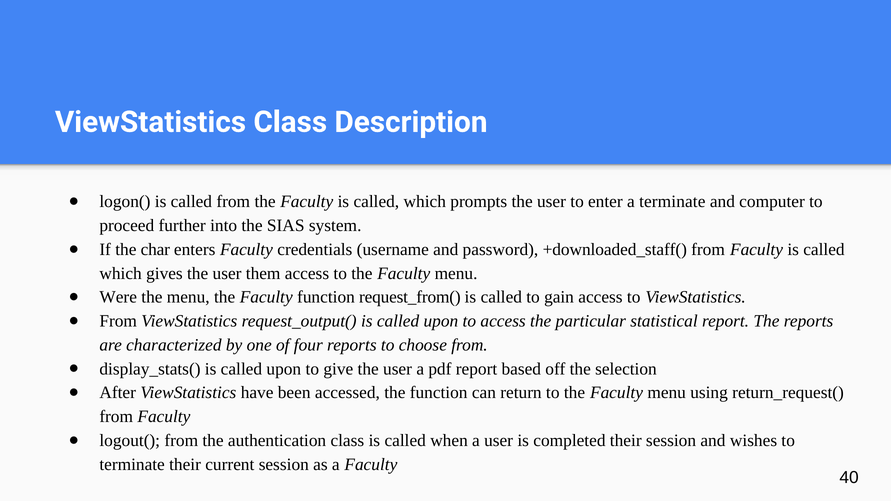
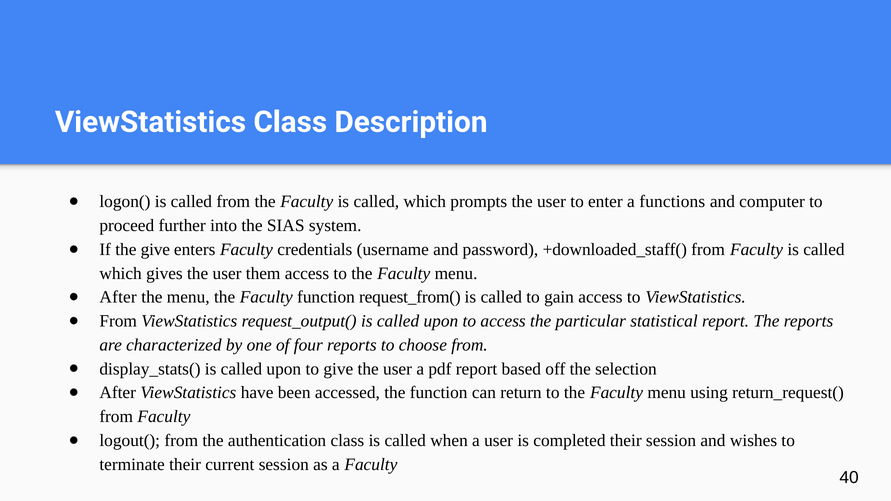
a terminate: terminate -> functions (672, 202)
the char: char -> give (155, 250)
Were: Were -> After (118, 297)
